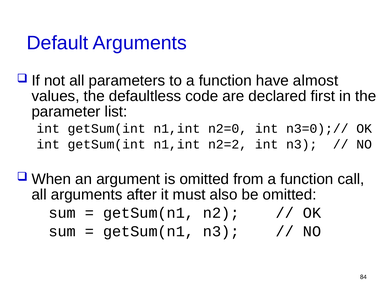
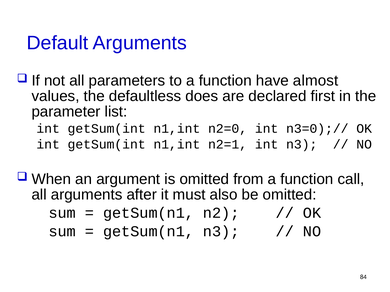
code: code -> does (202, 96)
n2=2: n2=2 -> n2=1 (228, 145)
